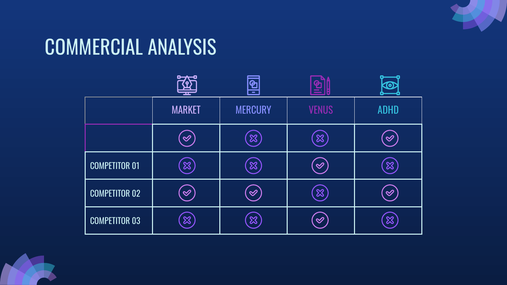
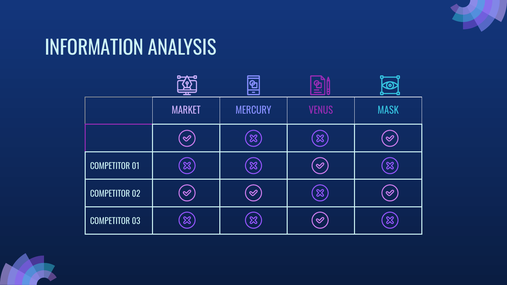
COMMERCIAL: COMMERCIAL -> INFORMATION (94, 48)
ADHD: ADHD -> MASK (388, 111)
